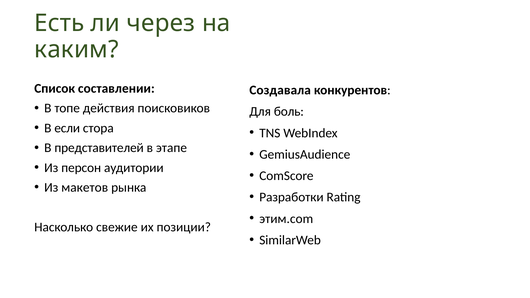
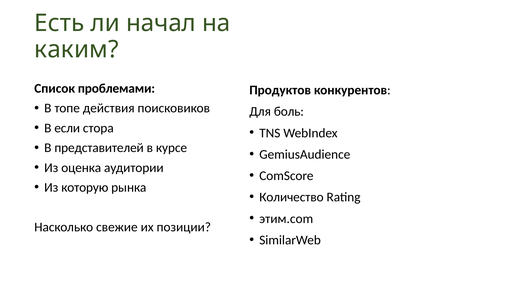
через: через -> начал (161, 23)
составлении: составлении -> проблемами (116, 88)
Создавала: Создавала -> Продуктов (280, 90)
этапе: этапе -> курсе (172, 148)
персон: персон -> оценка (81, 168)
макетов: макетов -> которую (85, 188)
Разработки: Разработки -> Количество (291, 197)
